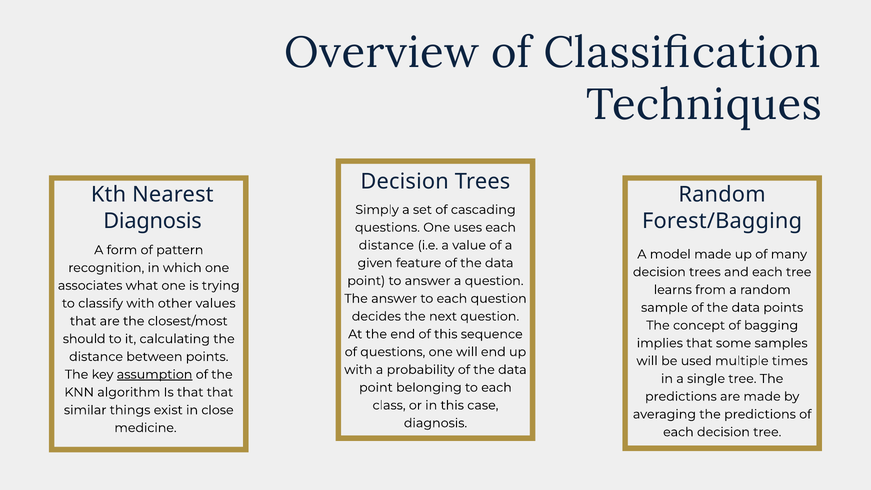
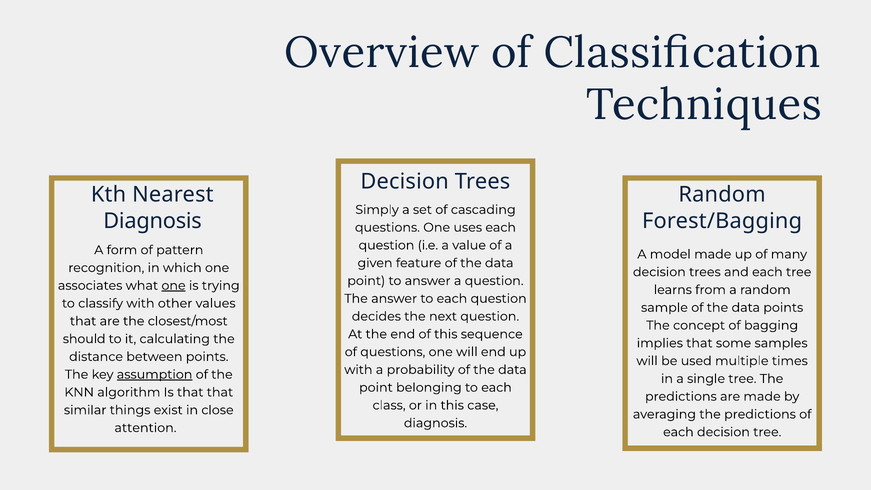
distance: distance -> question (386, 245)
one underline: none -> present (174, 286)
medicine: medicine -> attention (145, 428)
